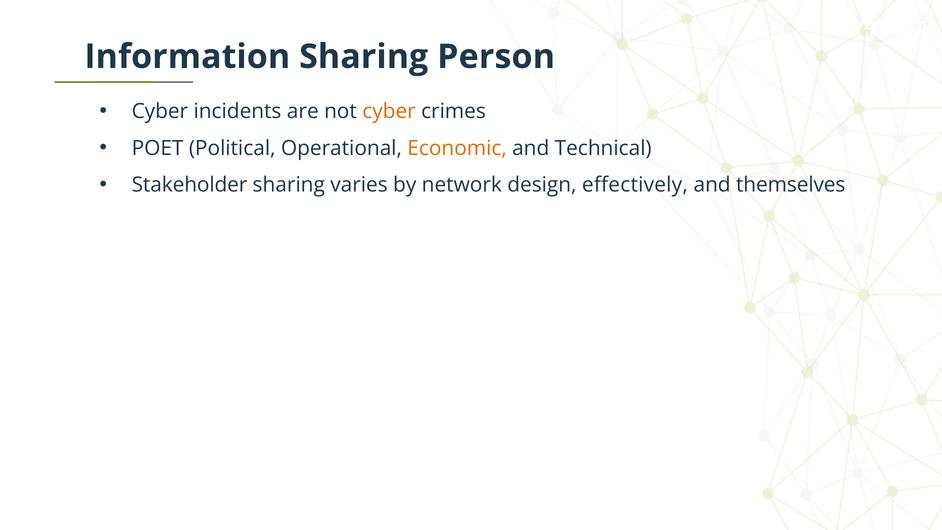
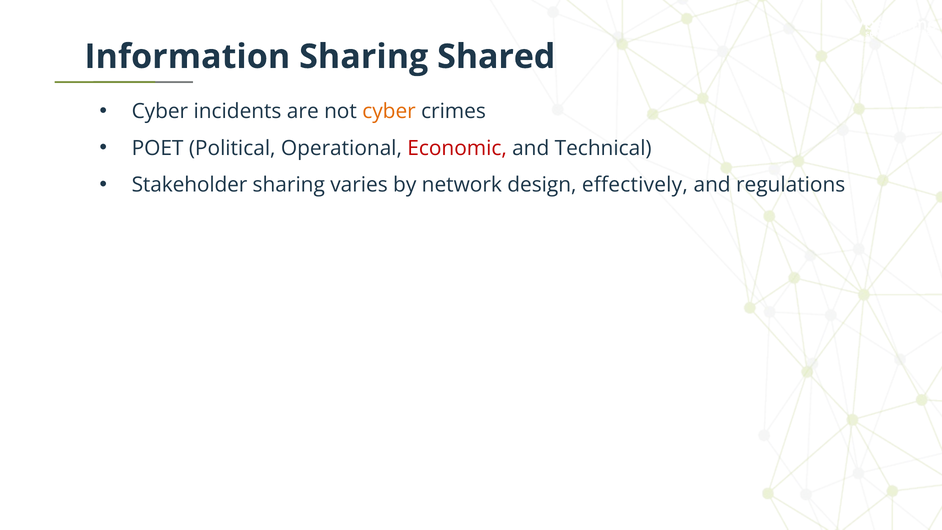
Person: Person -> Shared (496, 57)
Economic colour: orange -> red (457, 148)
themselves: themselves -> regulations (791, 185)
